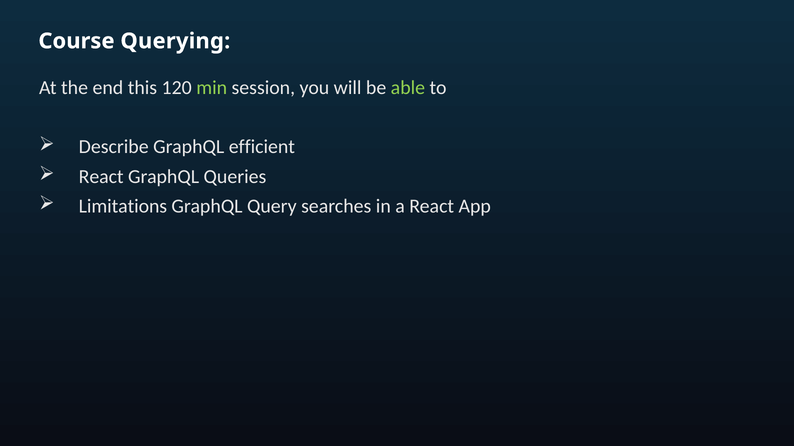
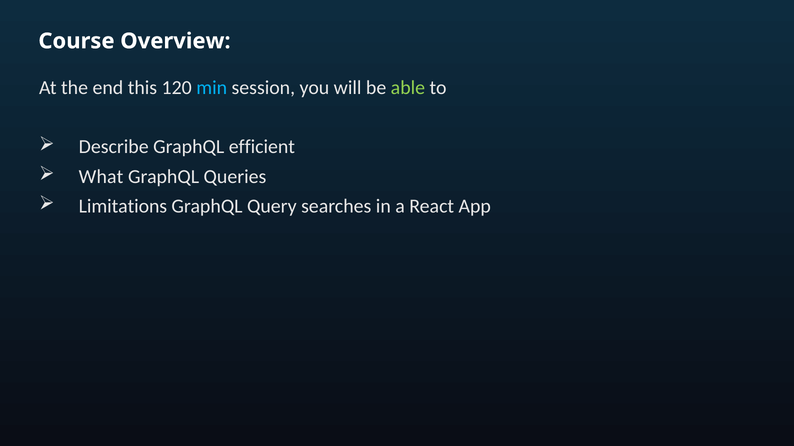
Querying: Querying -> Overview (175, 41)
min colour: light green -> light blue (212, 88)
React: React -> What (101, 177)
